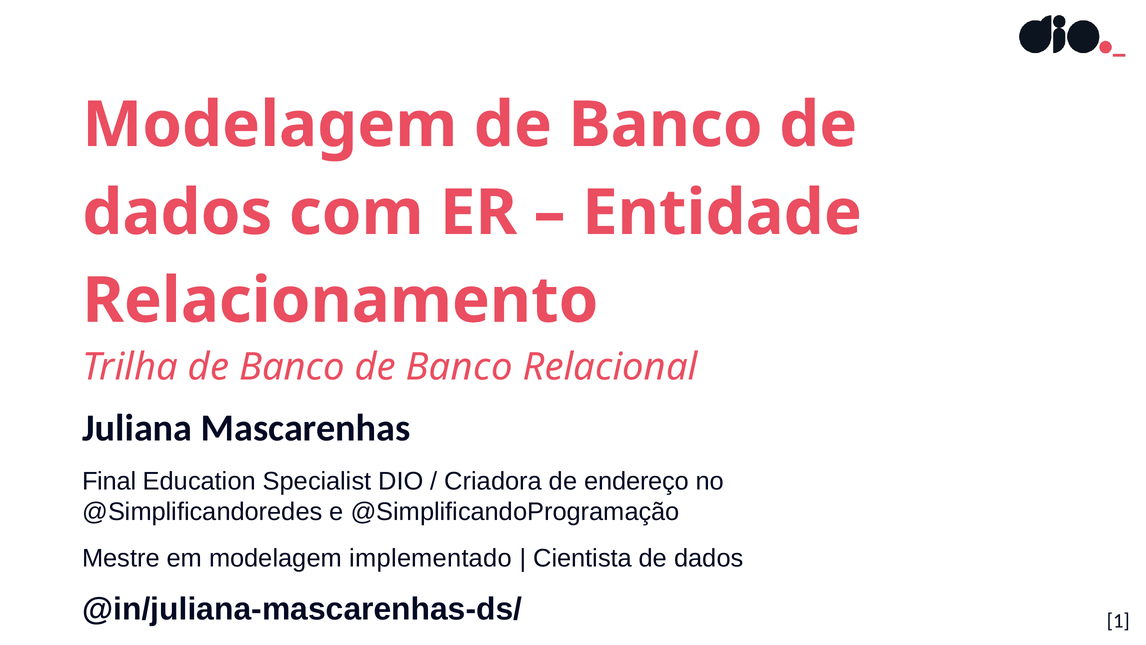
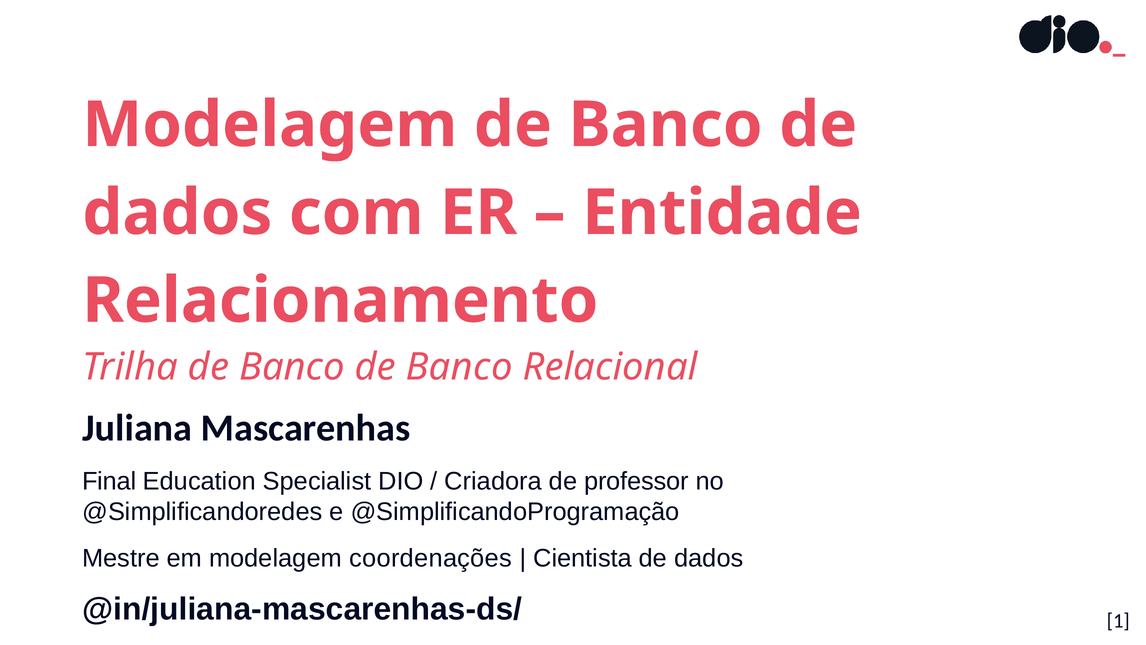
endereço: endereço -> professor (637, 481)
implementado: implementado -> coordenações (431, 558)
